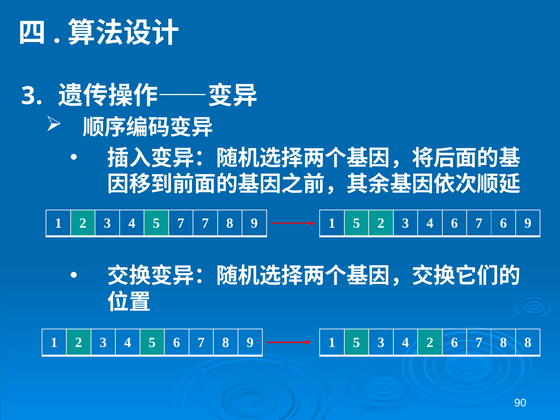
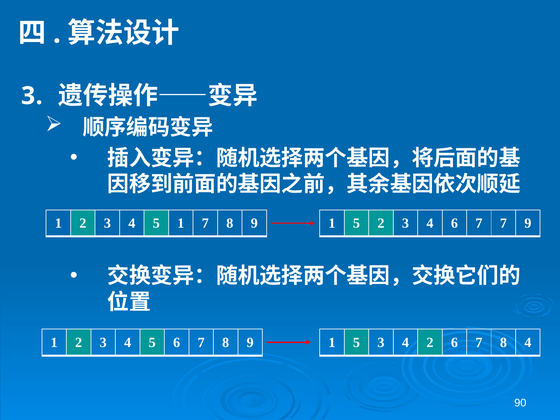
5 7: 7 -> 1 (181, 223)
7 6: 6 -> 7 (503, 223)
8 8: 8 -> 4 (528, 342)
